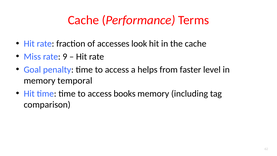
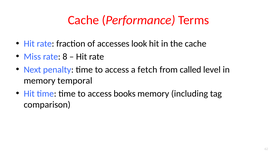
9: 9 -> 8 (65, 57)
Goal: Goal -> Next (32, 69)
helps: helps -> fetch (147, 69)
faster: faster -> called (190, 69)
